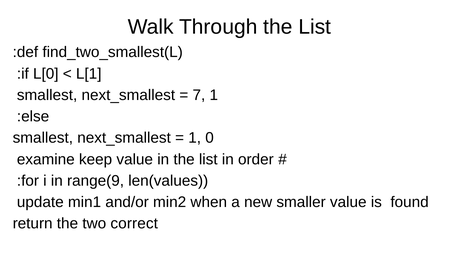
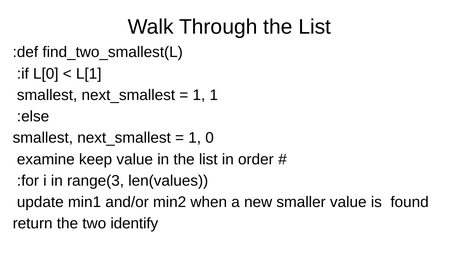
7: 7 -> 1 (199, 95)
range(9: range(9 -> range(3 (96, 181)
correct: correct -> identify (134, 224)
